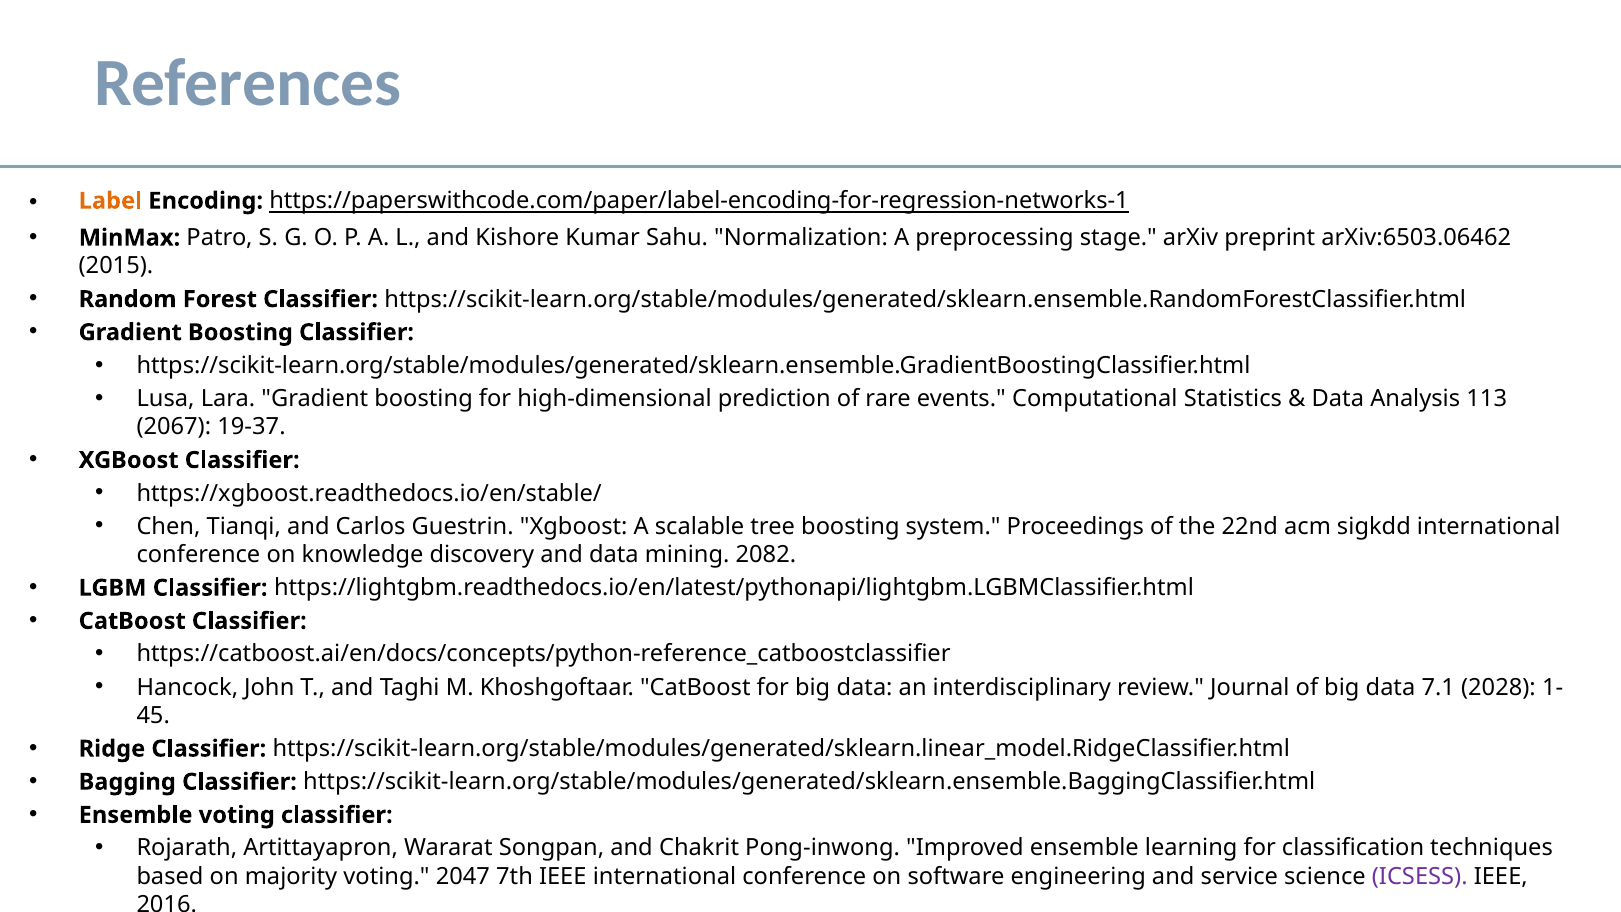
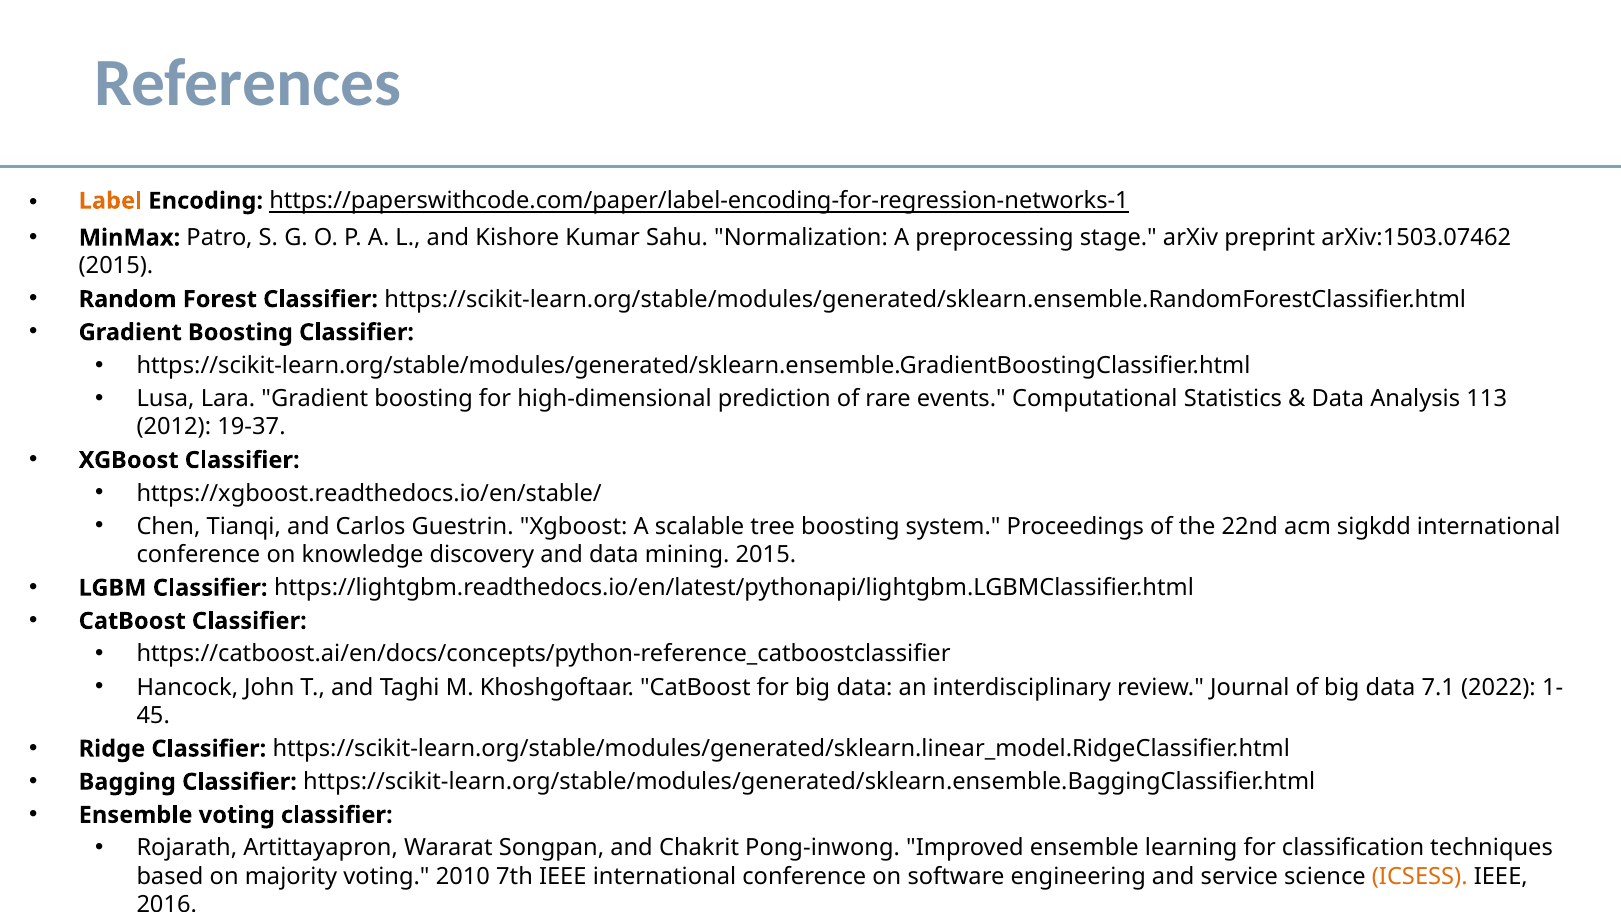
arXiv:6503.06462: arXiv:6503.06462 -> arXiv:1503.07462 (1416, 238)
2067: 2067 -> 2012 (174, 427)
mining 2082: 2082 -> 2015 (766, 555)
2028: 2028 -> 2022 (1498, 687)
2047: 2047 -> 2010 (463, 877)
ICSESS colour: purple -> orange (1420, 877)
